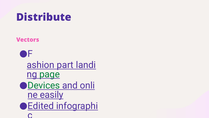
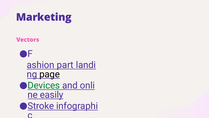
Distribute: Distribute -> Marketing (44, 17)
page colour: green -> black (50, 74)
Edited: Edited -> Stroke (41, 106)
